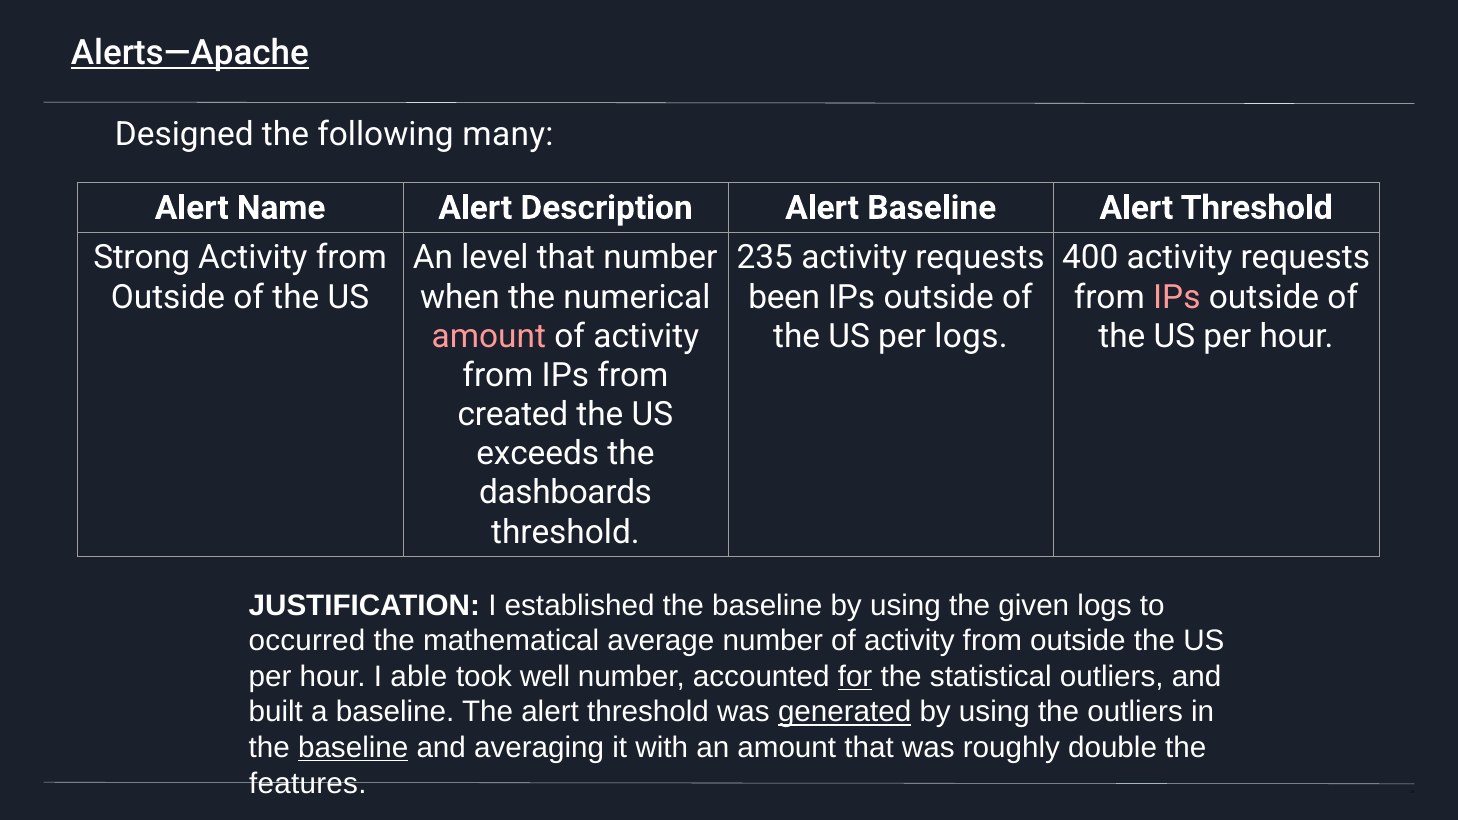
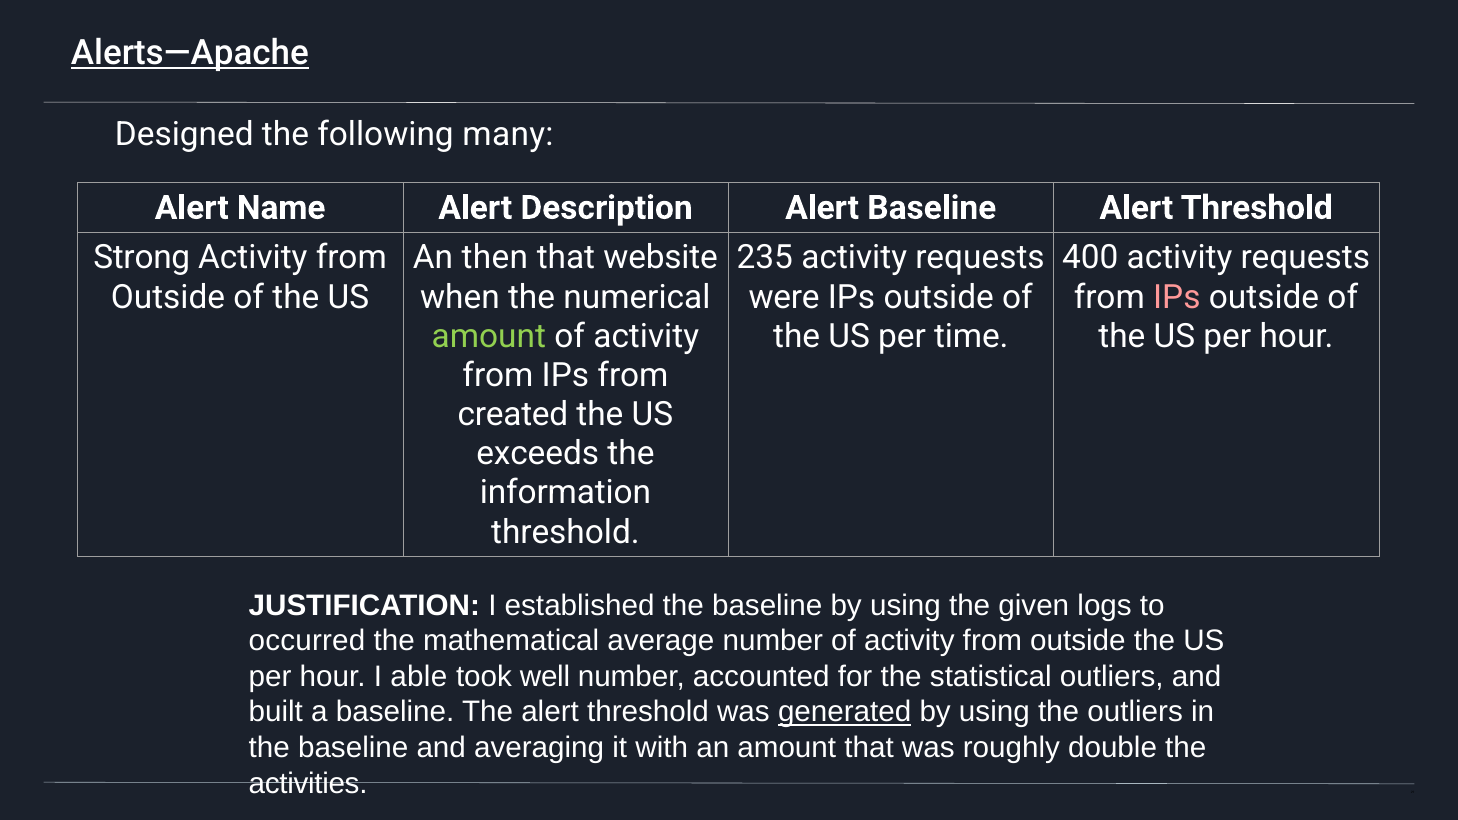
level: level -> then (495, 258)
that number: number -> website (661, 258)
been: been -> were (784, 297)
amount colour: pink -> light green (489, 336)
per logs: logs -> time (971, 336)
dashboards: dashboards -> information (565, 493)
for underline: present -> none (855, 677)
baseline underline: present -> none (353, 748)
features: features -> activities (308, 784)
